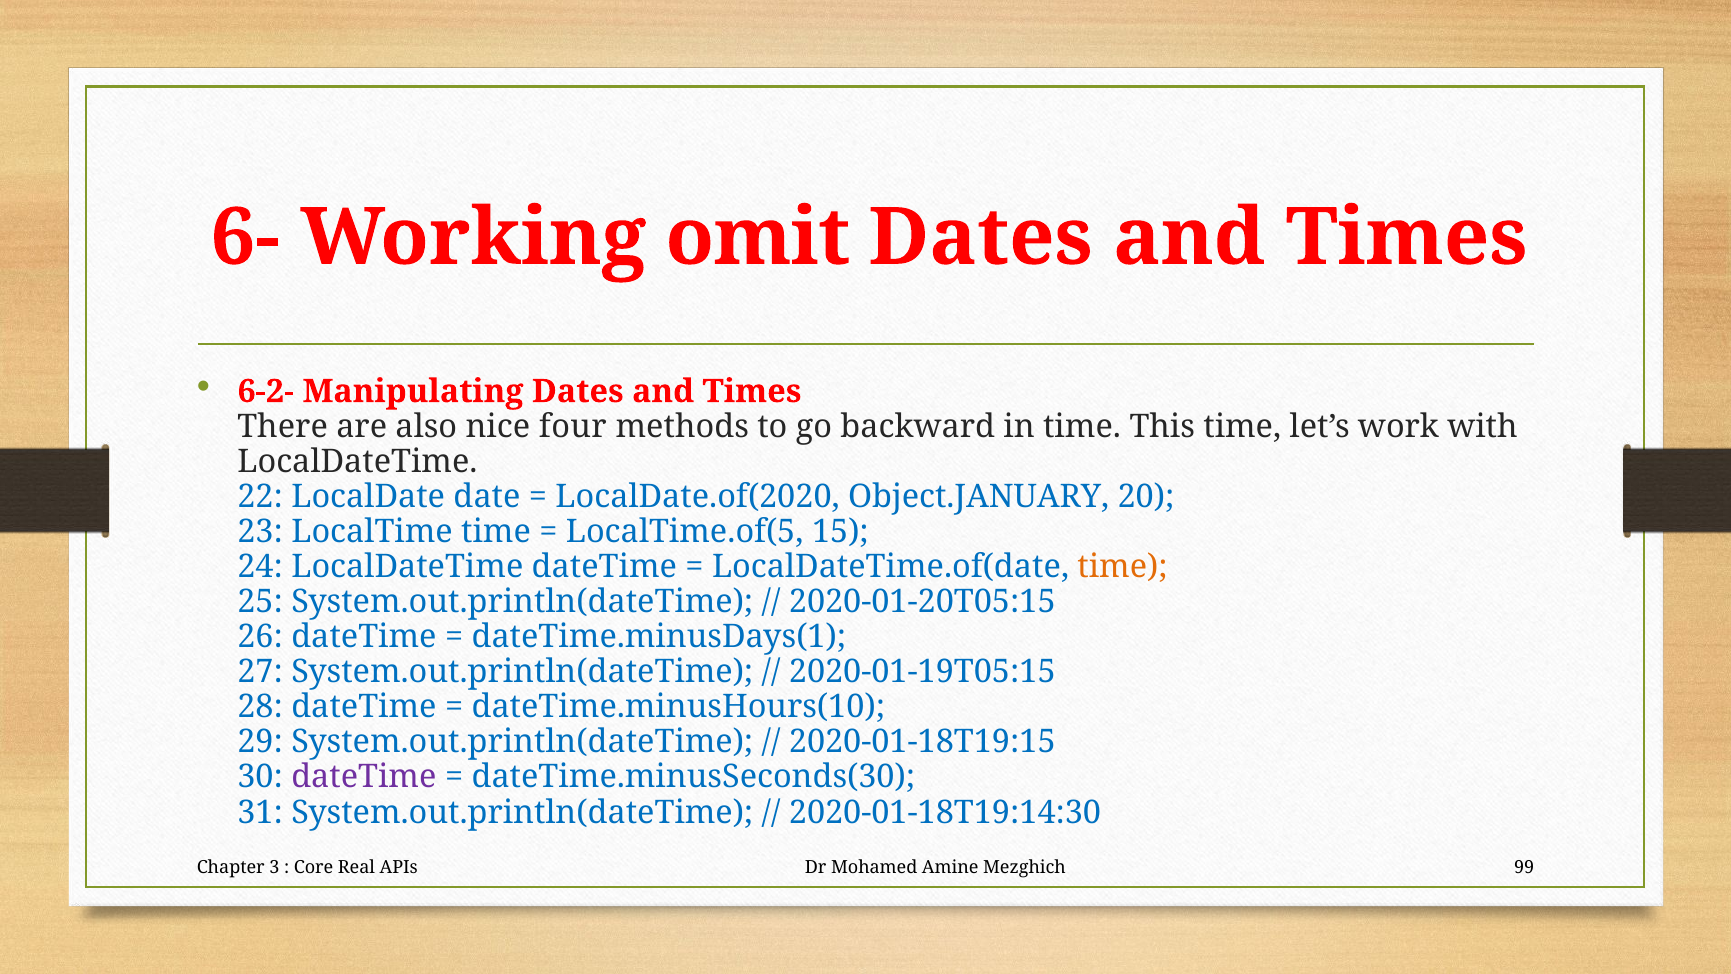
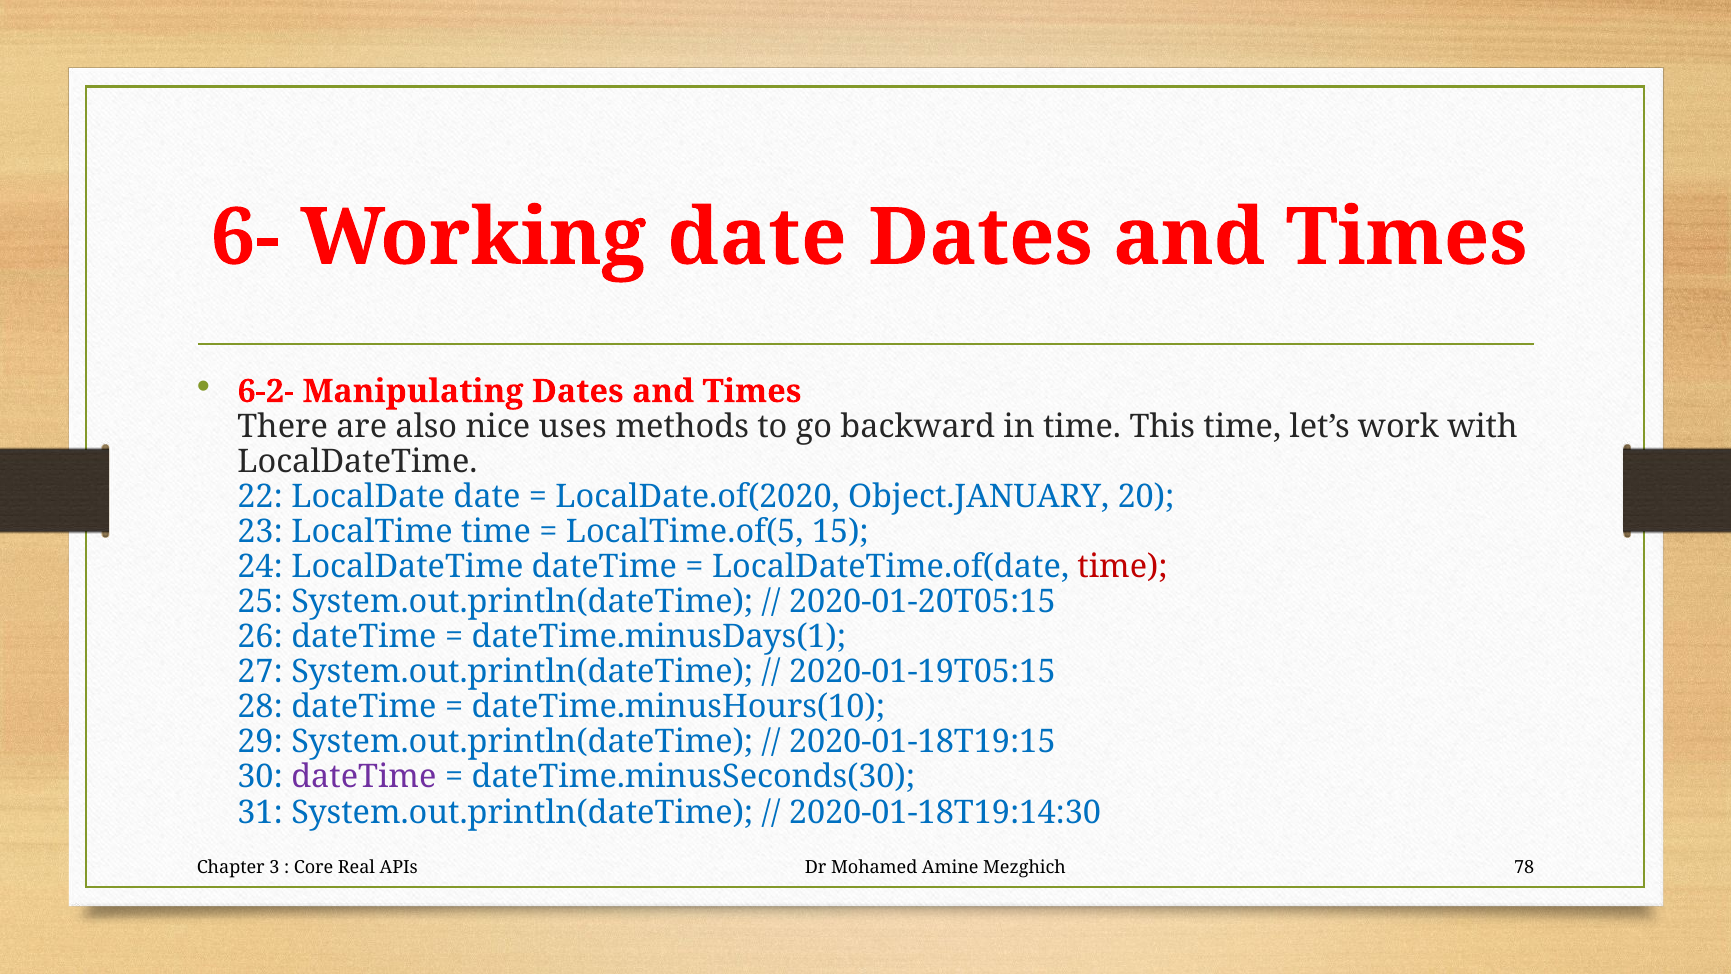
Working omit: omit -> date (757, 238)
four: four -> uses (573, 426)
time colour: orange -> red (1123, 567)
99: 99 -> 78 (1524, 867)
